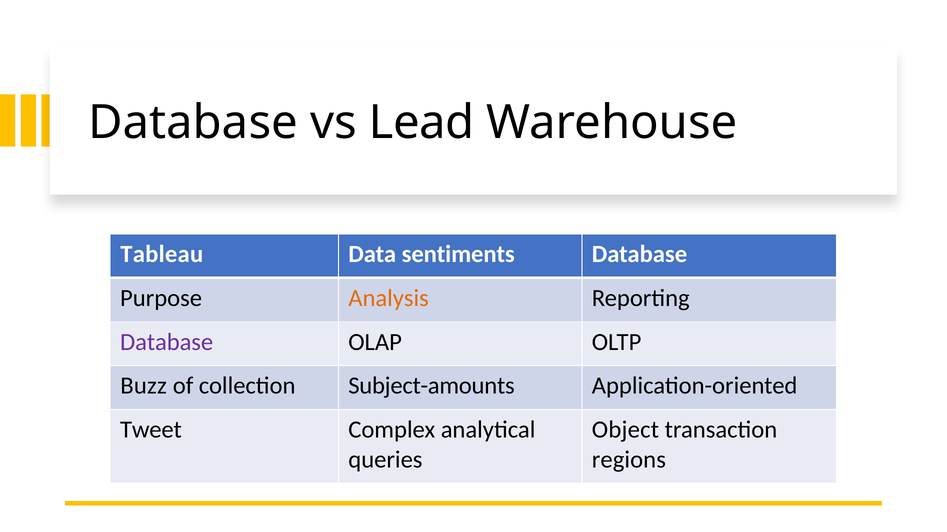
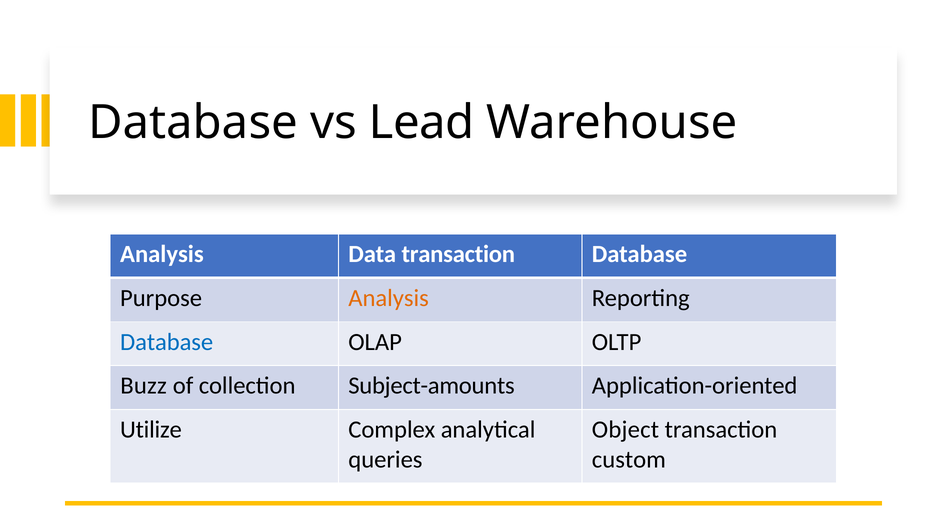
Tableau: Tableau -> Analysis (162, 255)
Data sentiments: sentiments -> transaction (458, 255)
Database colour: purple -> blue (167, 342)
Tweet: Tweet -> Utilize (151, 430)
regions: regions -> custom (629, 460)
